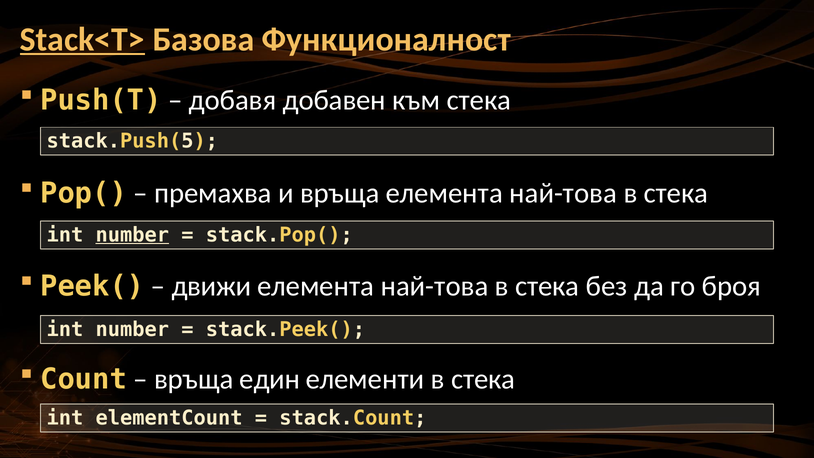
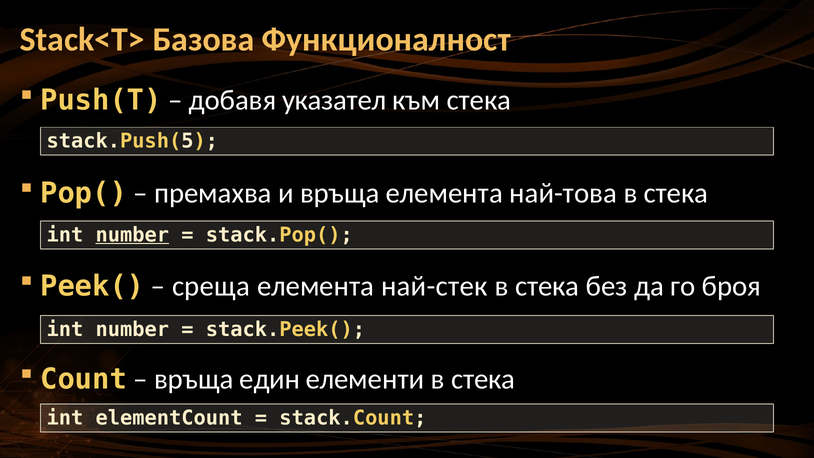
Stack<T> underline: present -> none (82, 40)
добавен: добавен -> указател (334, 100)
движи: движи -> среща (211, 286)
най-това: най-това -> най-стек (434, 286)
